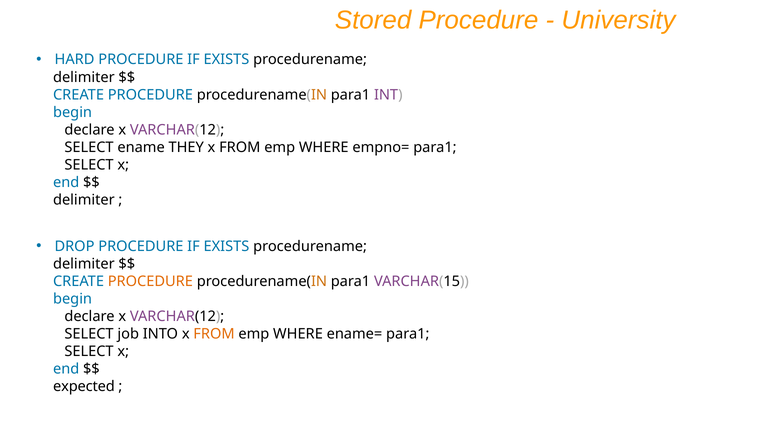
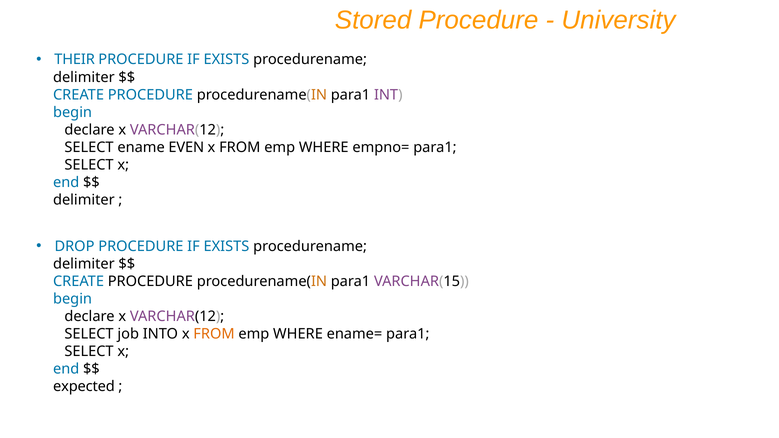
HARD: HARD -> THEIR (75, 60)
THEY: THEY -> EVEN (186, 147)
PROCEDURE colour: orange -> black (150, 281)
